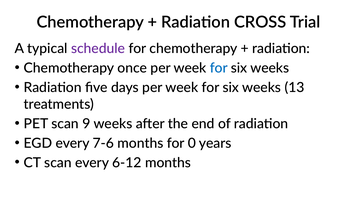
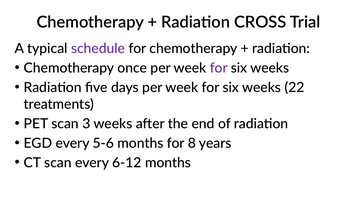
for colour: blue -> purple (219, 68)
13: 13 -> 22 (294, 88)
9: 9 -> 3 (86, 124)
7-6: 7-6 -> 5-6 (103, 143)
0: 0 -> 8 (192, 143)
